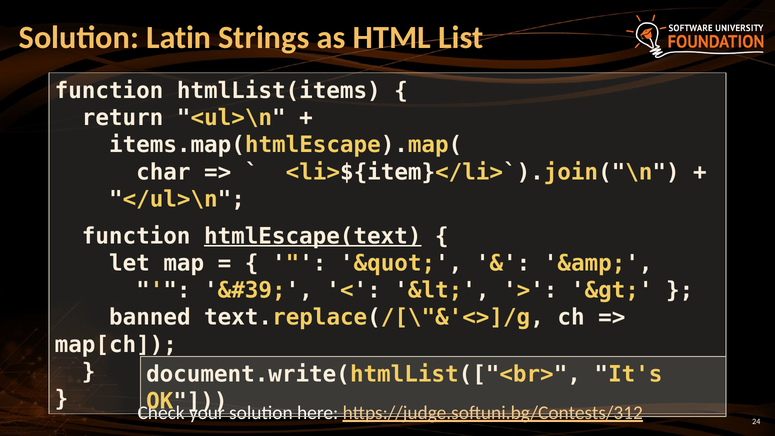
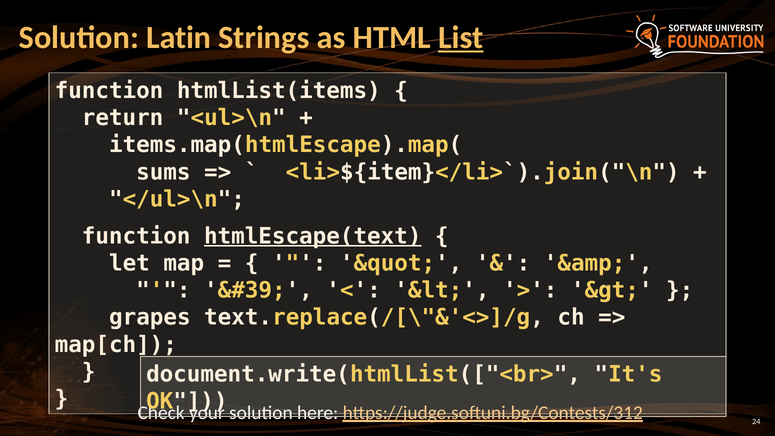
List underline: none -> present (461, 38)
char: char -> sums (163, 172)
banned: banned -> grapes (150, 318)
